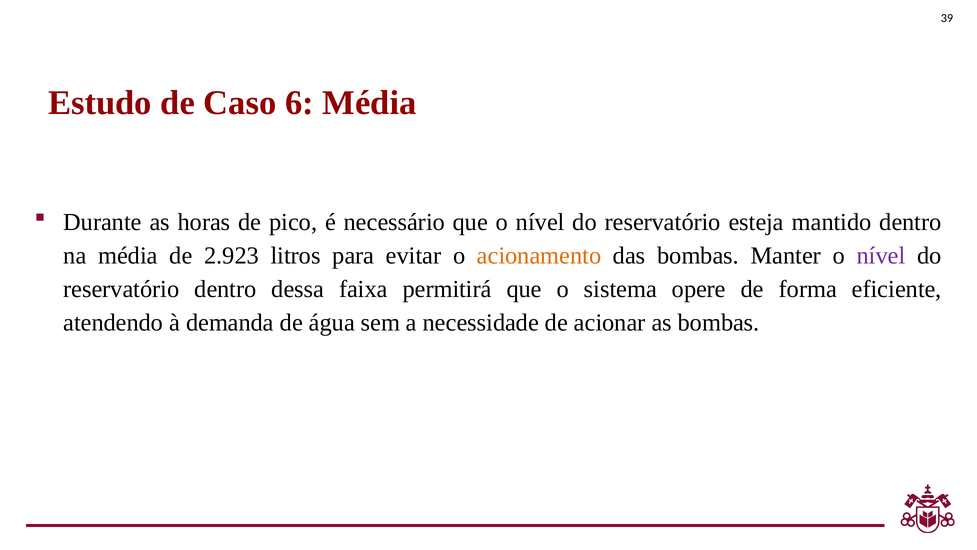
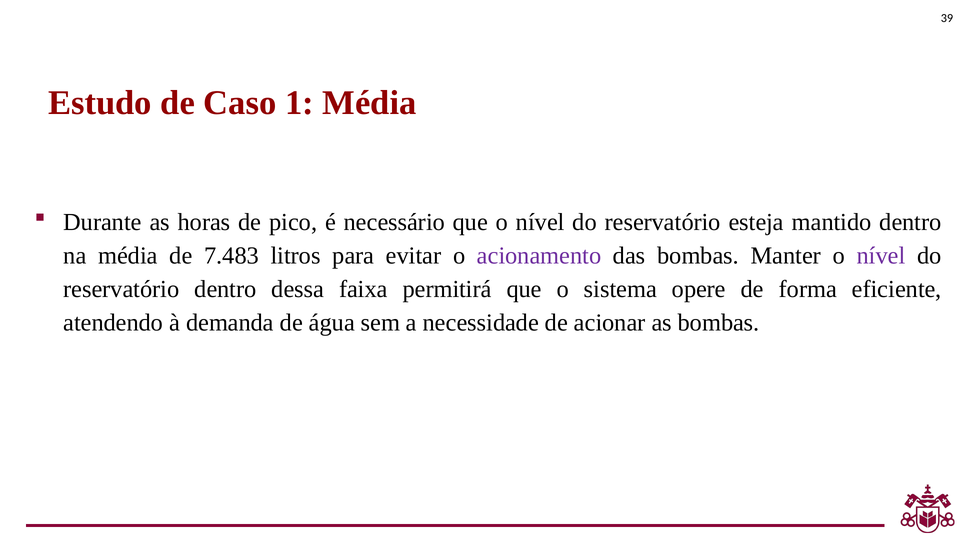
6: 6 -> 1 (299, 103)
2.923: 2.923 -> 7.483 (232, 255)
acionamento colour: orange -> purple (539, 255)
